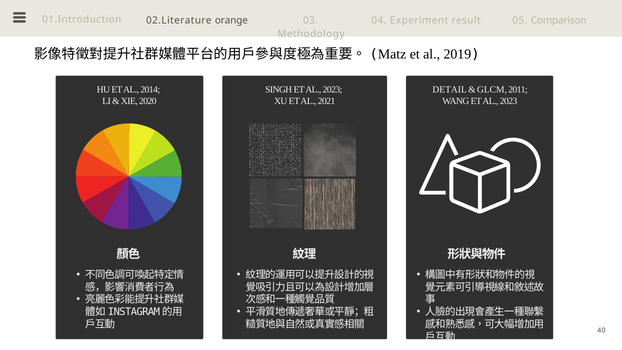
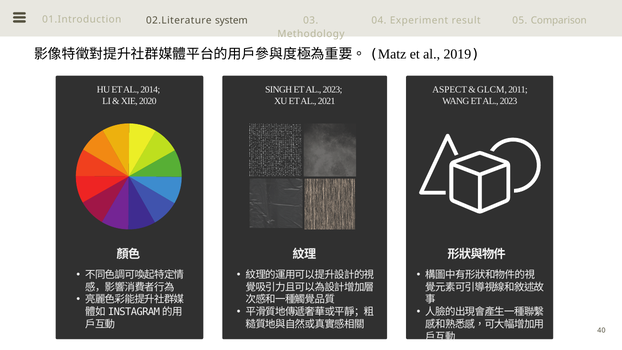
orange: orange -> system (231, 20)
DETAIL: DETAIL -> ASPECT (450, 90)
